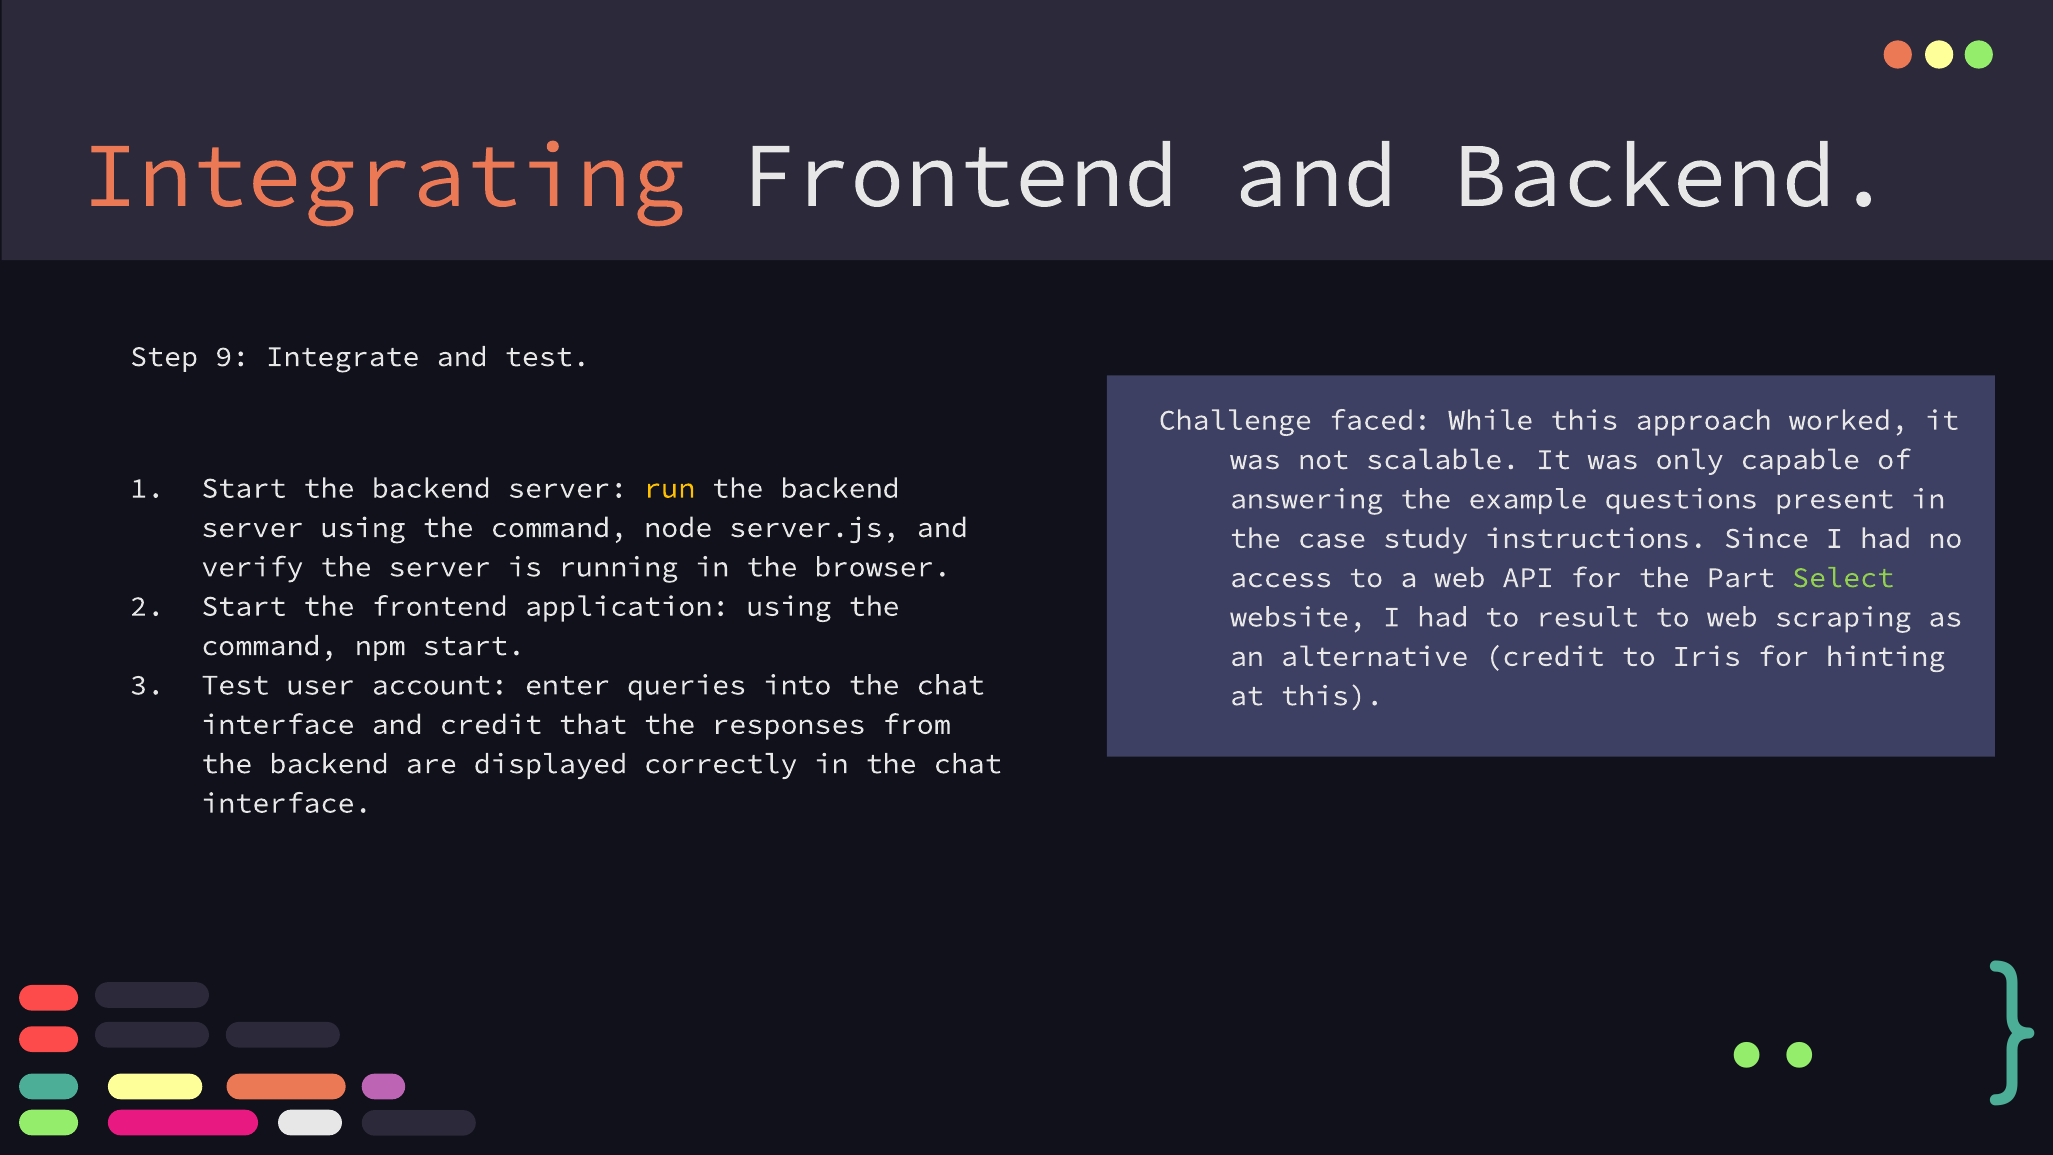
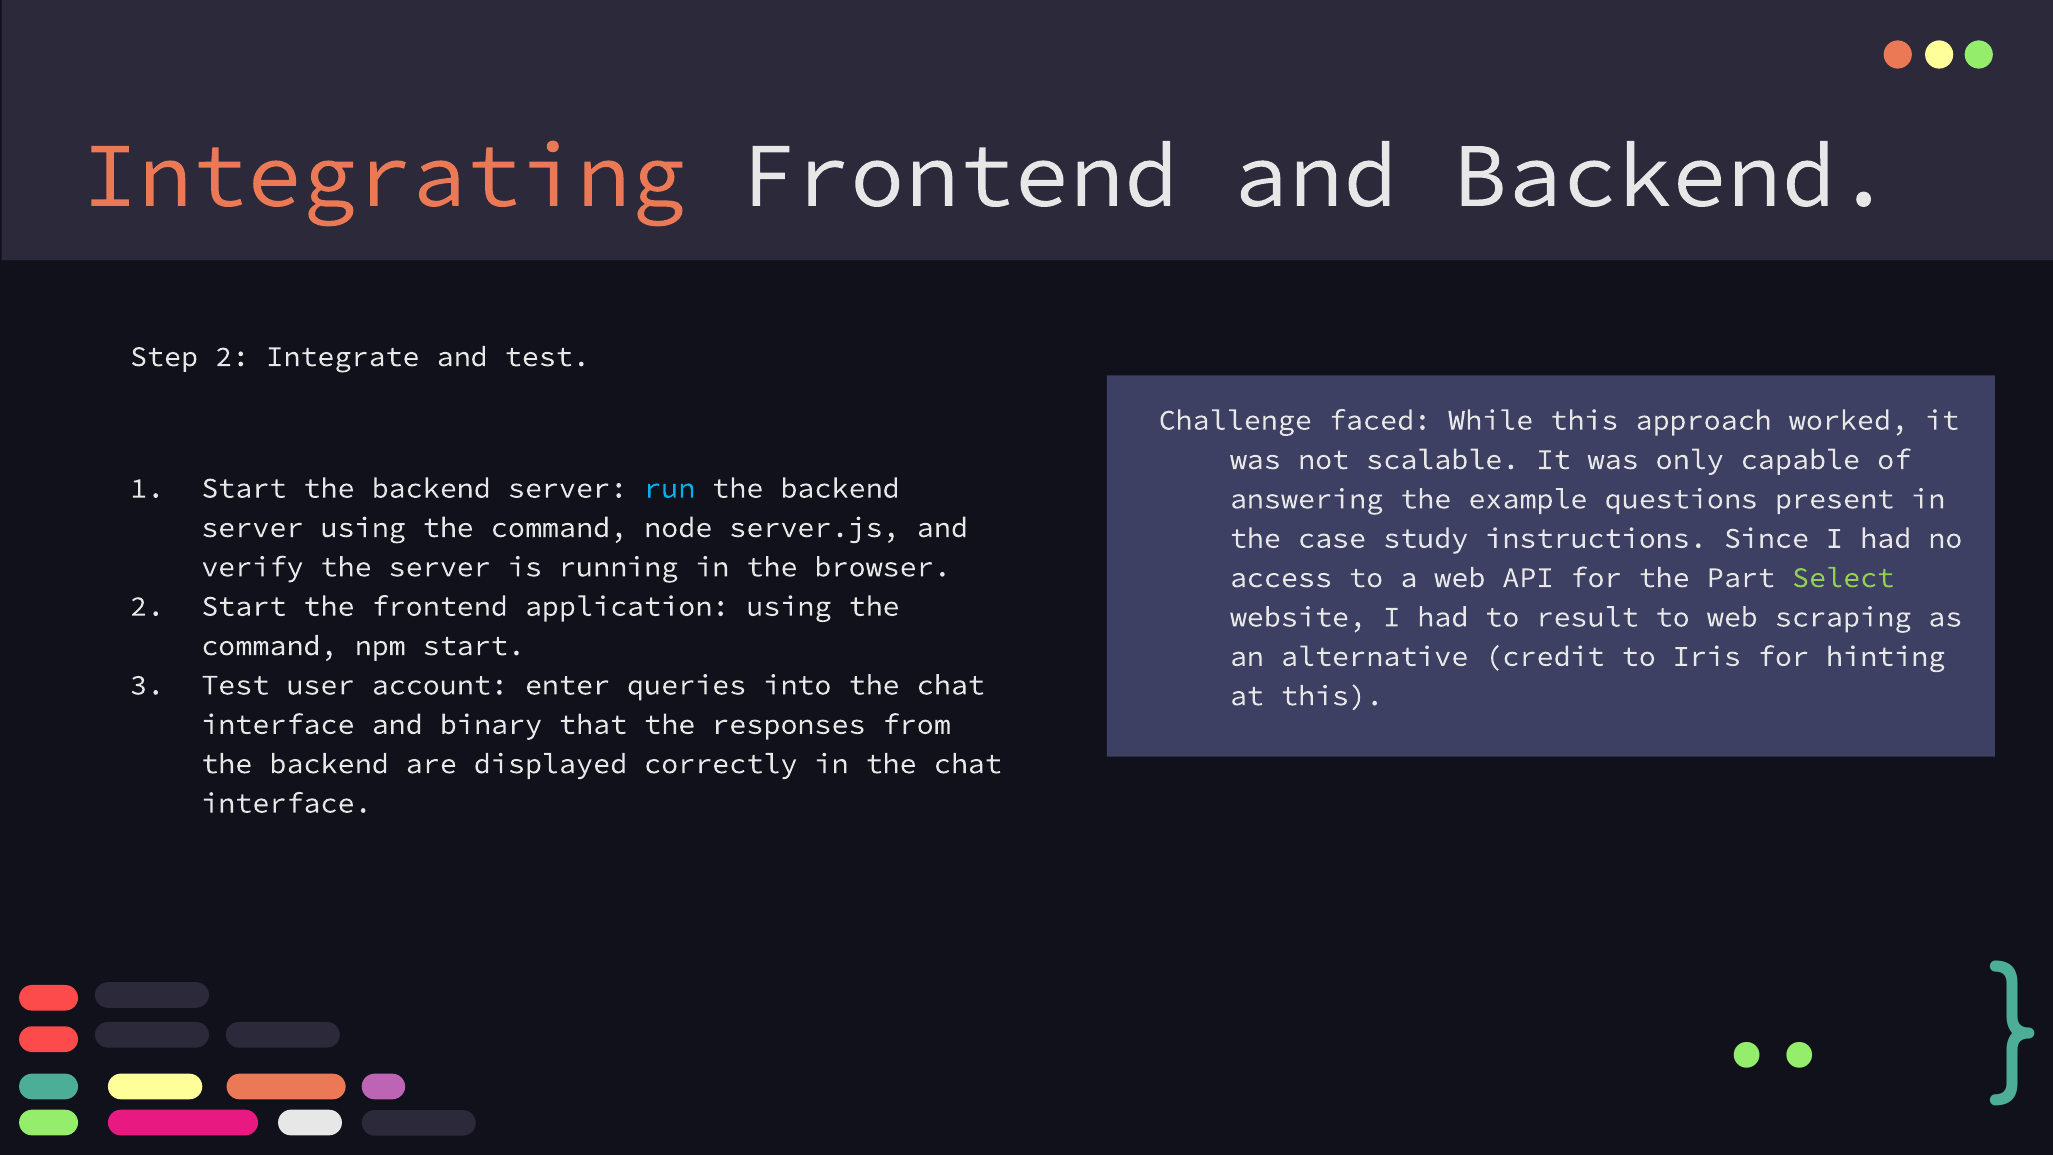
Step 9: 9 -> 2 (232, 357)
run colour: yellow -> light blue (670, 488)
and credit: credit -> binary (491, 724)
